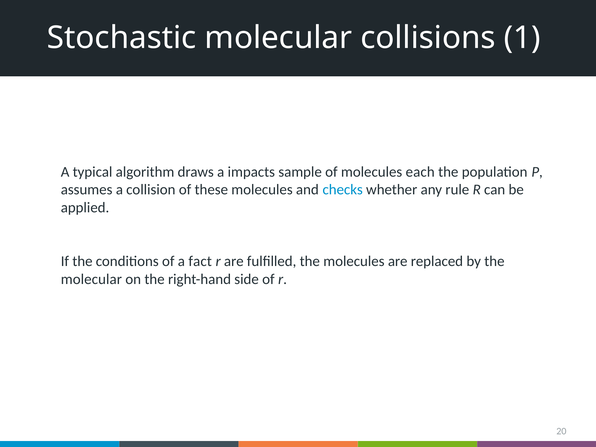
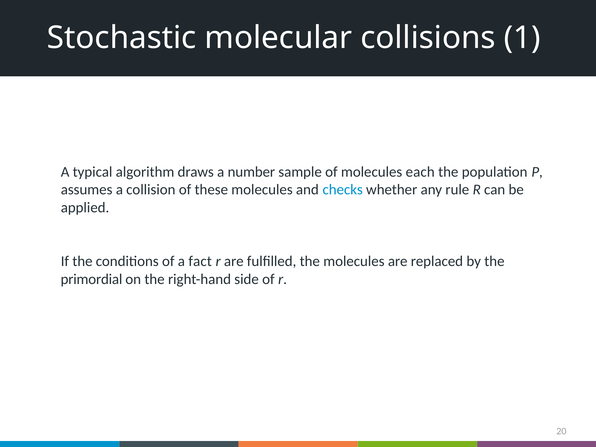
impacts: impacts -> number (251, 172)
molecular: molecular -> primordial (91, 279)
